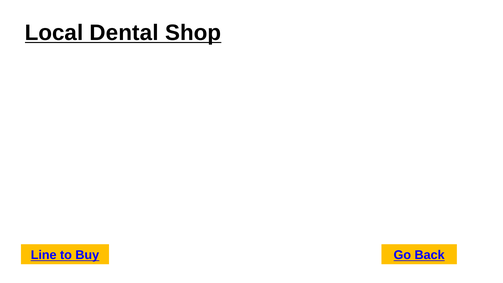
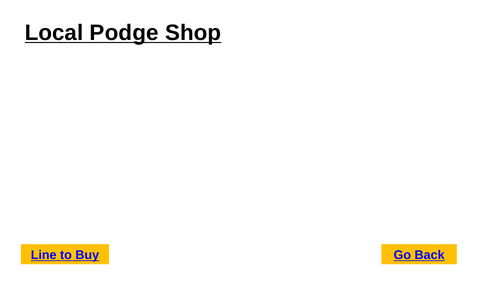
Dental: Dental -> Podge (124, 33)
